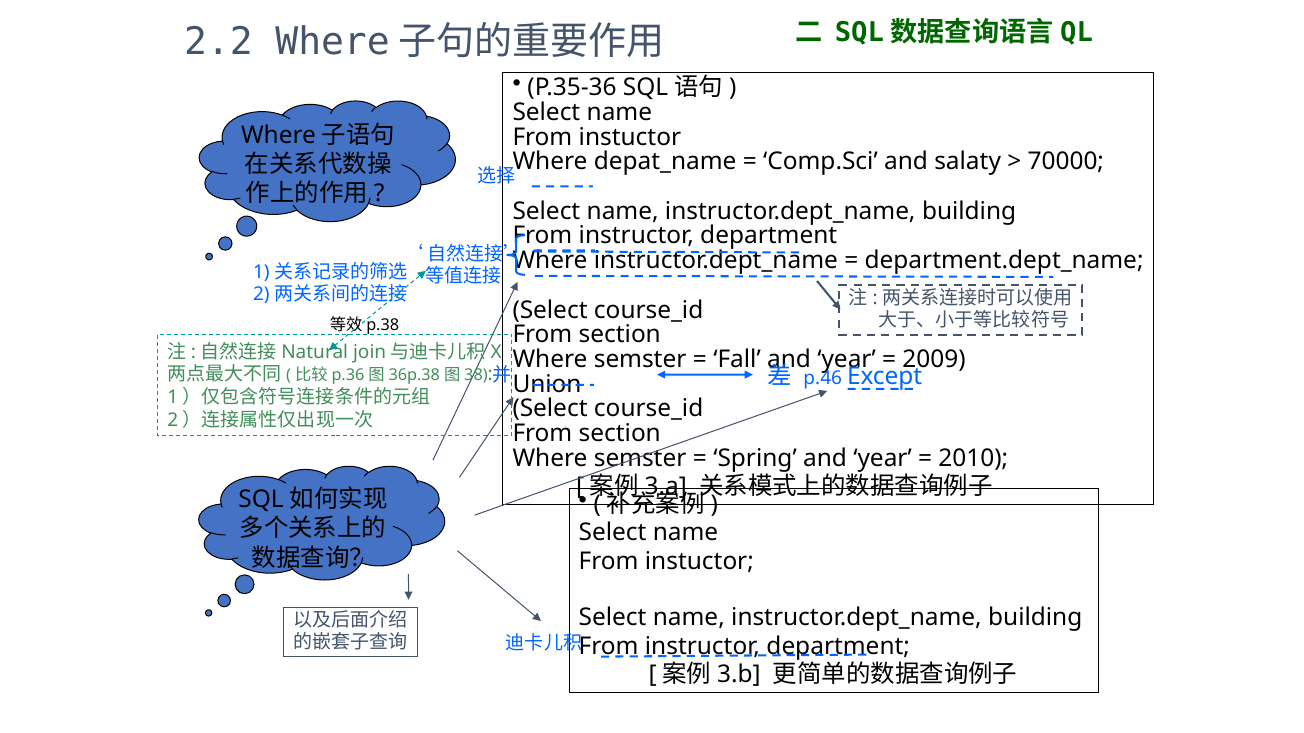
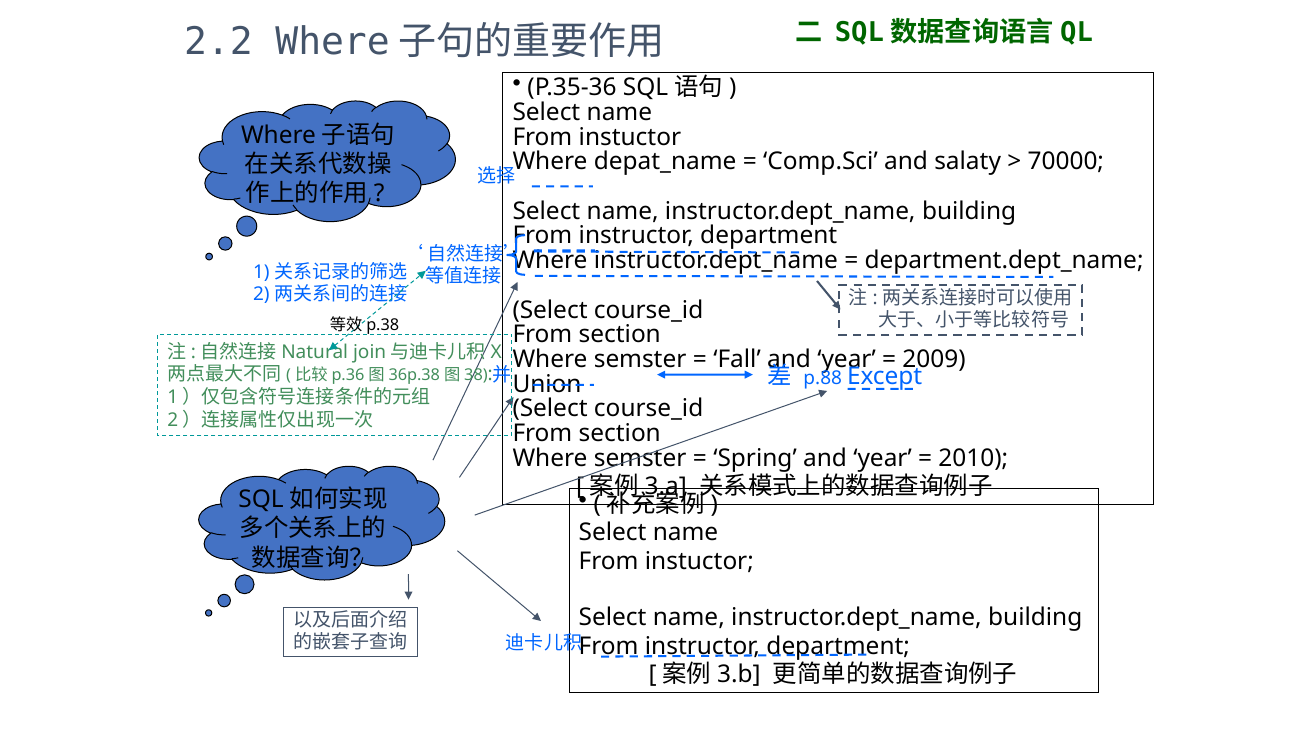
p.46: p.46 -> p.88 (823, 379)
